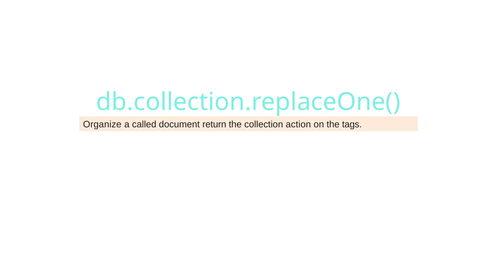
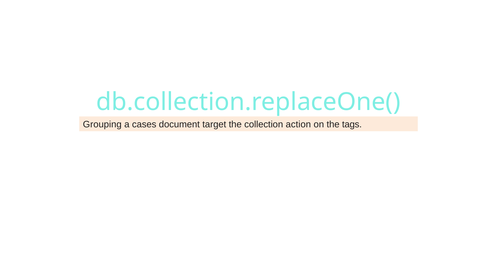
Organize: Organize -> Grouping (102, 125)
called: called -> cases (144, 125)
return: return -> target (214, 125)
